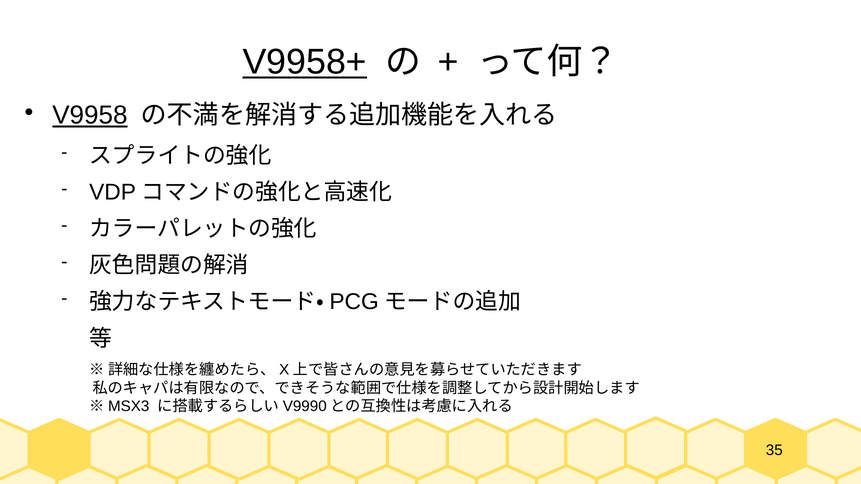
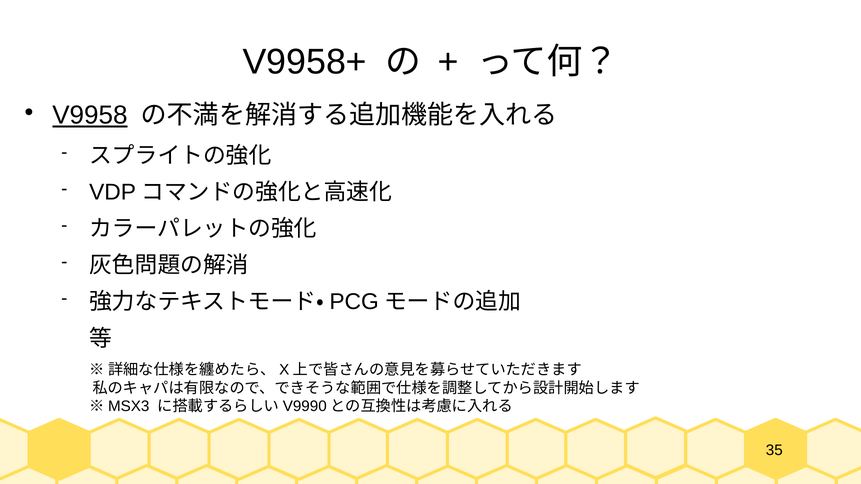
V9958+ underline: present -> none (305, 62)
